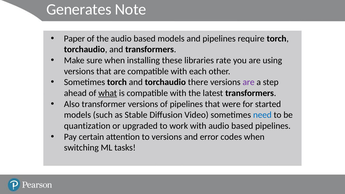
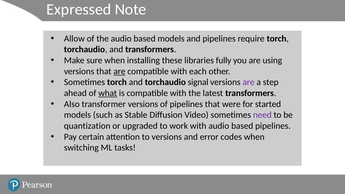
Generates: Generates -> Expressed (79, 9)
Paper: Paper -> Allow (74, 39)
rate: rate -> fully (224, 60)
are underline: none -> present (119, 71)
there: there -> signal (198, 82)
need colour: blue -> purple (262, 115)
